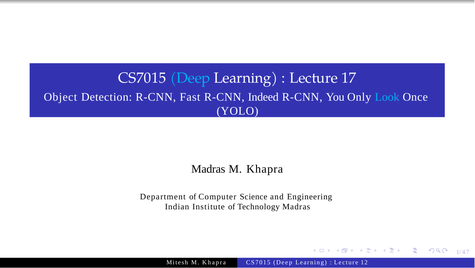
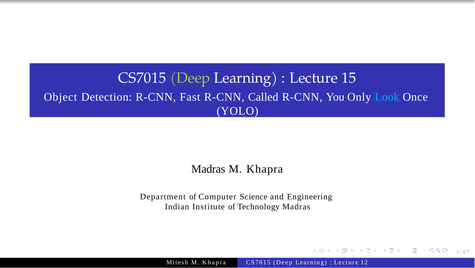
Deep colour: light blue -> light green (190, 78)
17: 17 -> 15 (349, 78)
Indeed: Indeed -> Called (263, 97)
